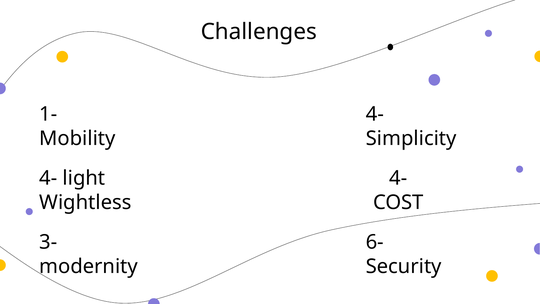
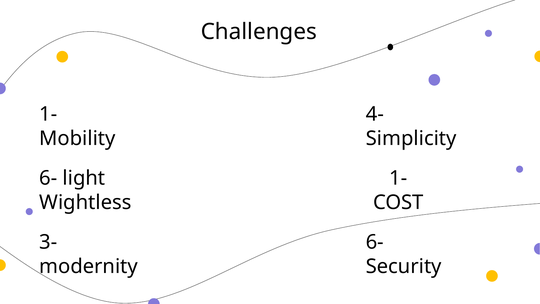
4-: 4- -> 6- (48, 178)
4-: 4- -> 1- (398, 178)
